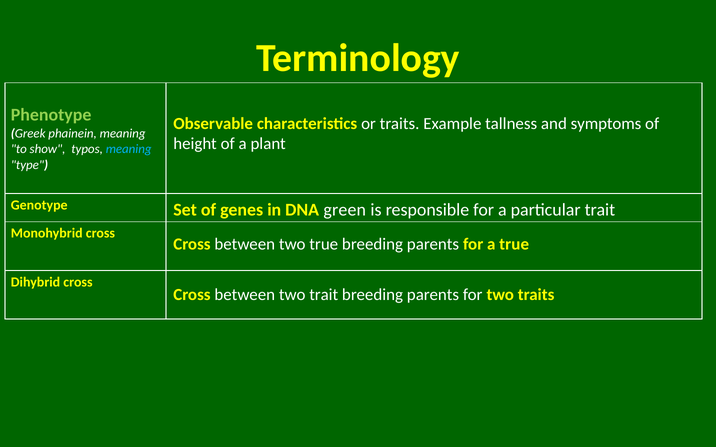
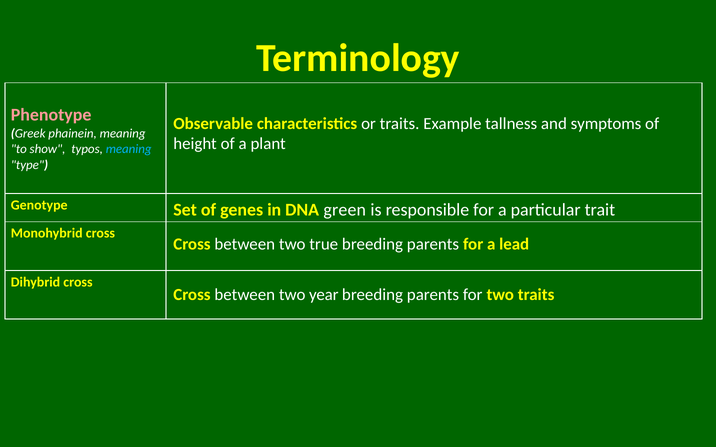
Phenotype colour: light green -> pink (51, 115)
a true: true -> lead (514, 244)
two trait: trait -> year (324, 295)
